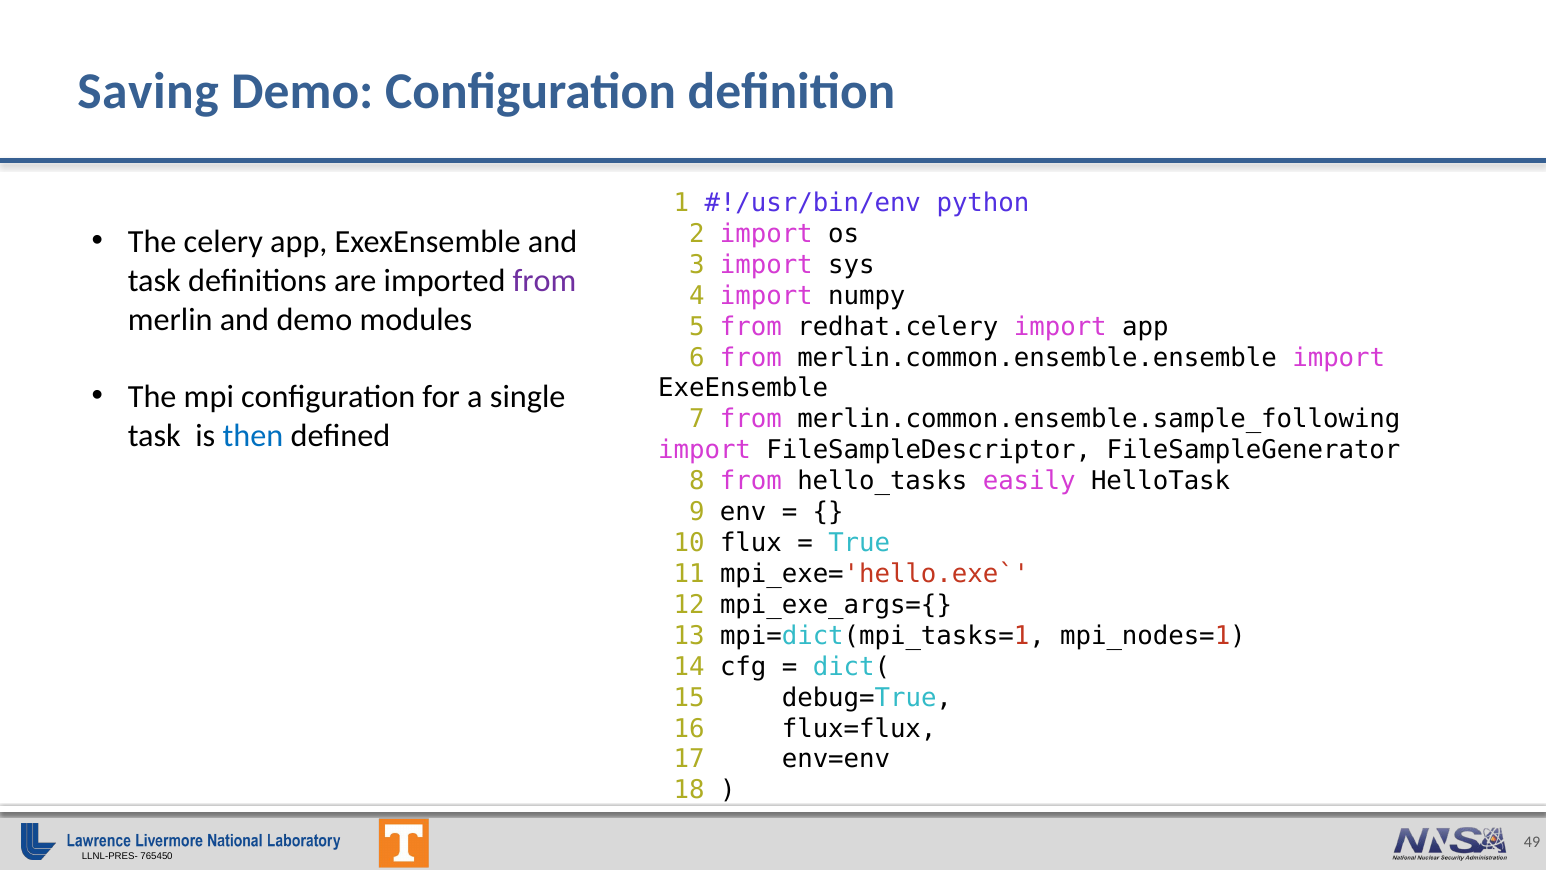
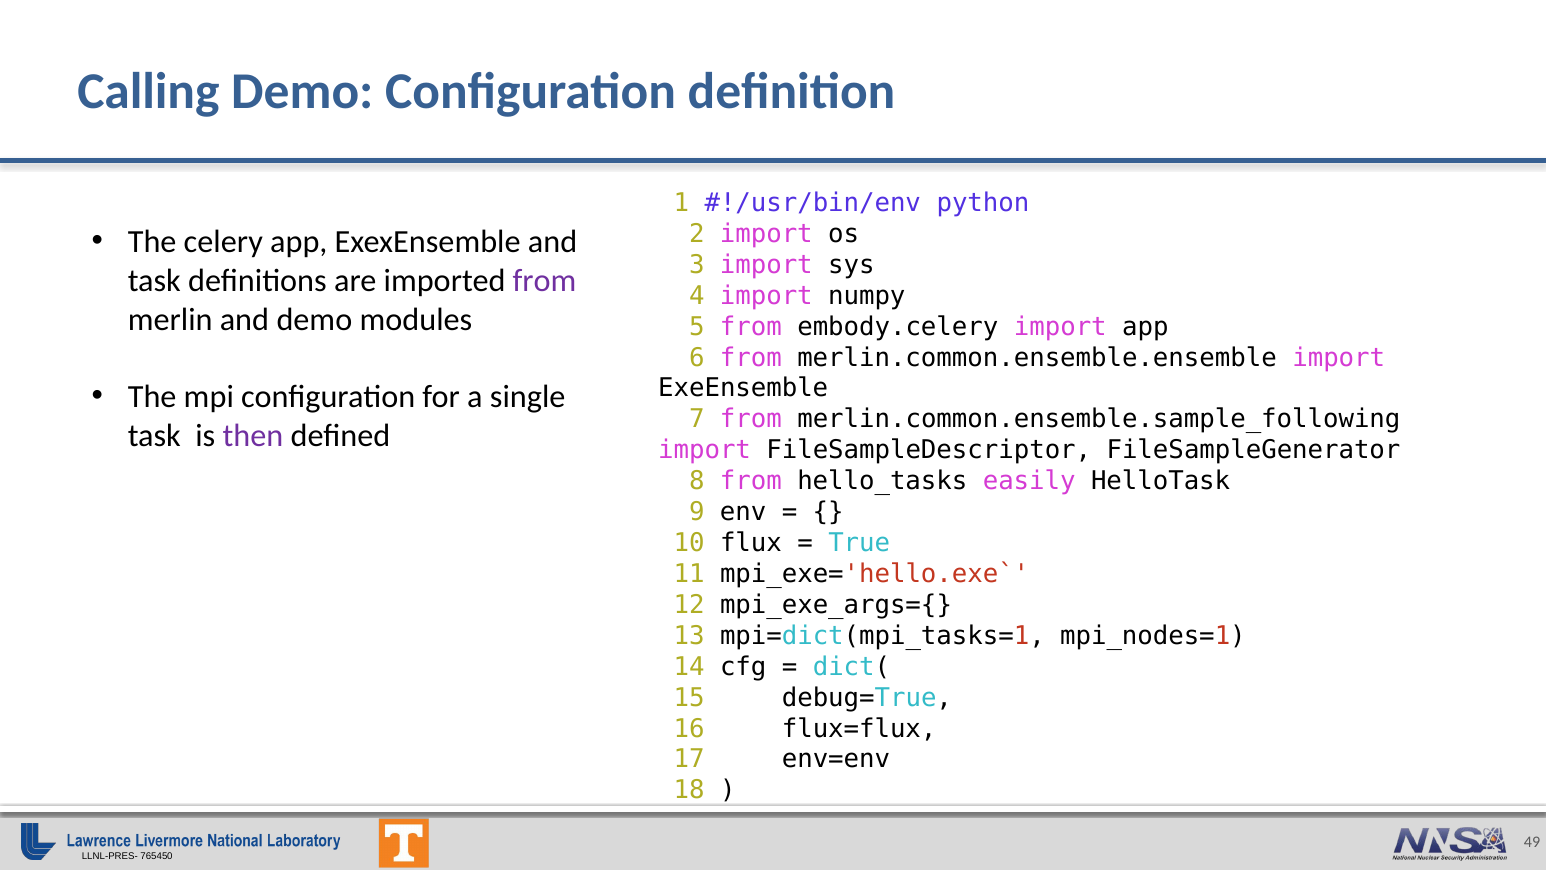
Saving: Saving -> Calling (148, 91)
redhat.celery: redhat.celery -> embody.celery (898, 326)
then colour: blue -> purple (253, 435)
